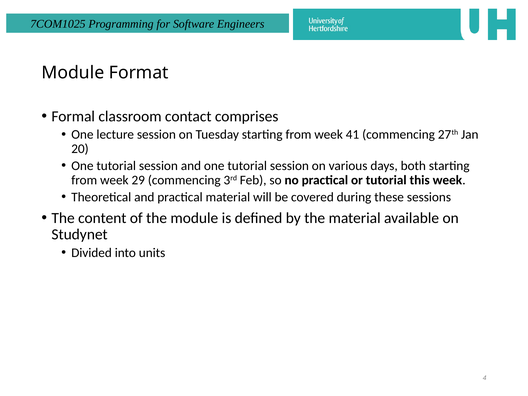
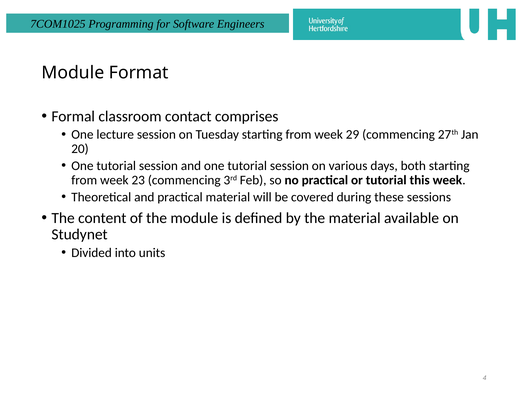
41: 41 -> 29 (353, 134)
29: 29 -> 23 (138, 180)
